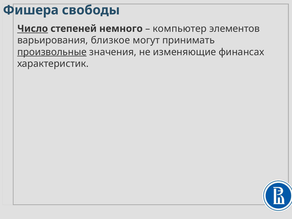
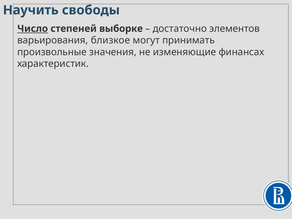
Фишера: Фишера -> Научить (31, 10)
немного: немного -> выборке (121, 29)
компьютер: компьютер -> достаточно (180, 29)
произвольные underline: present -> none (52, 52)
